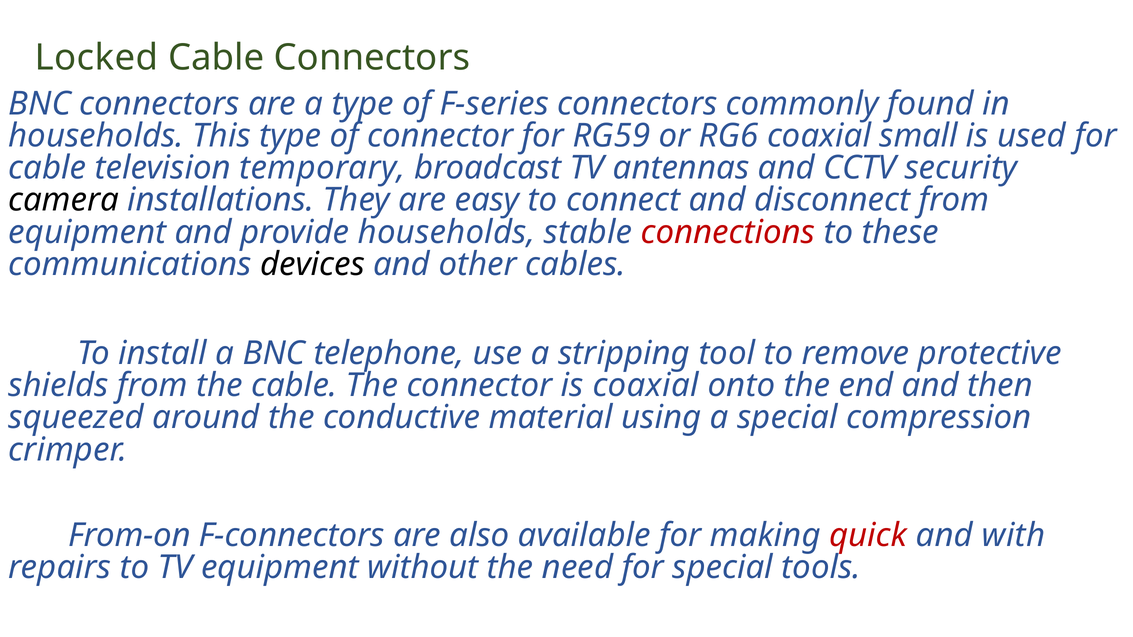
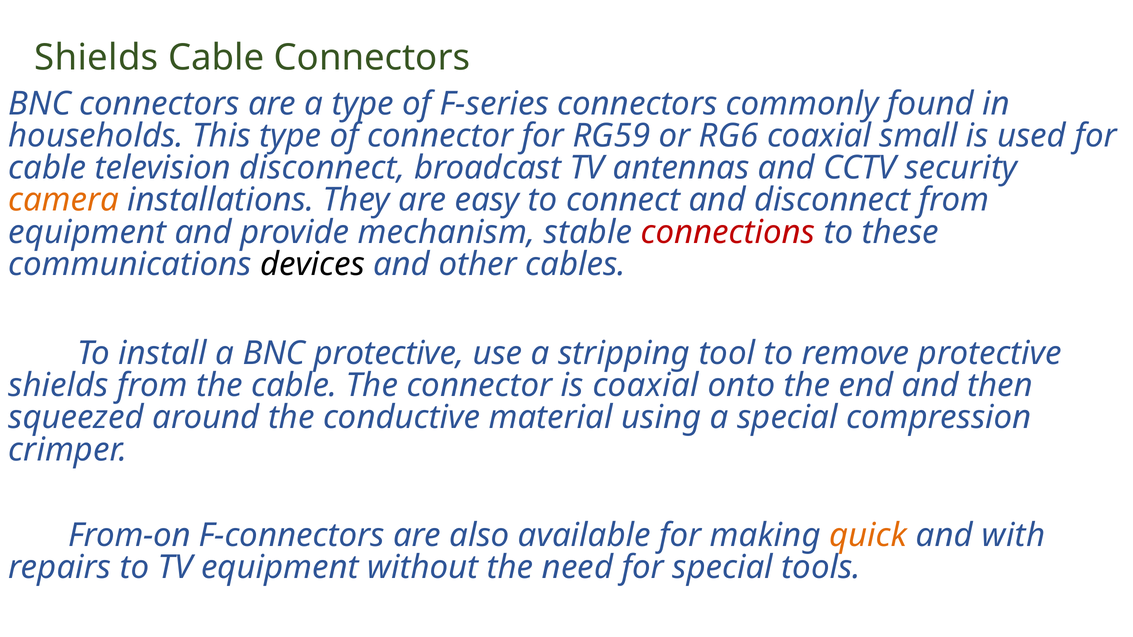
Locked: Locked -> Shields (96, 58)
television temporary: temporary -> disconnect (322, 168)
camera colour: black -> orange (64, 200)
provide households: households -> mechanism (447, 232)
BNC telephone: telephone -> protective (389, 353)
quick colour: red -> orange (868, 535)
